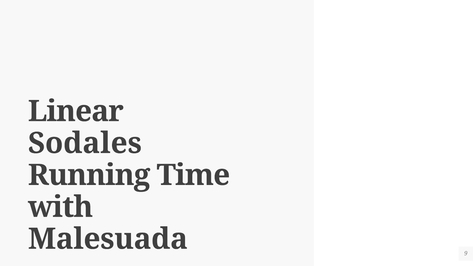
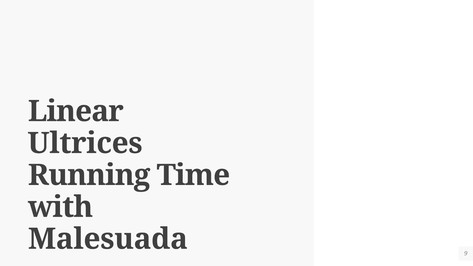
Sodales: Sodales -> Ultrices (85, 143)
